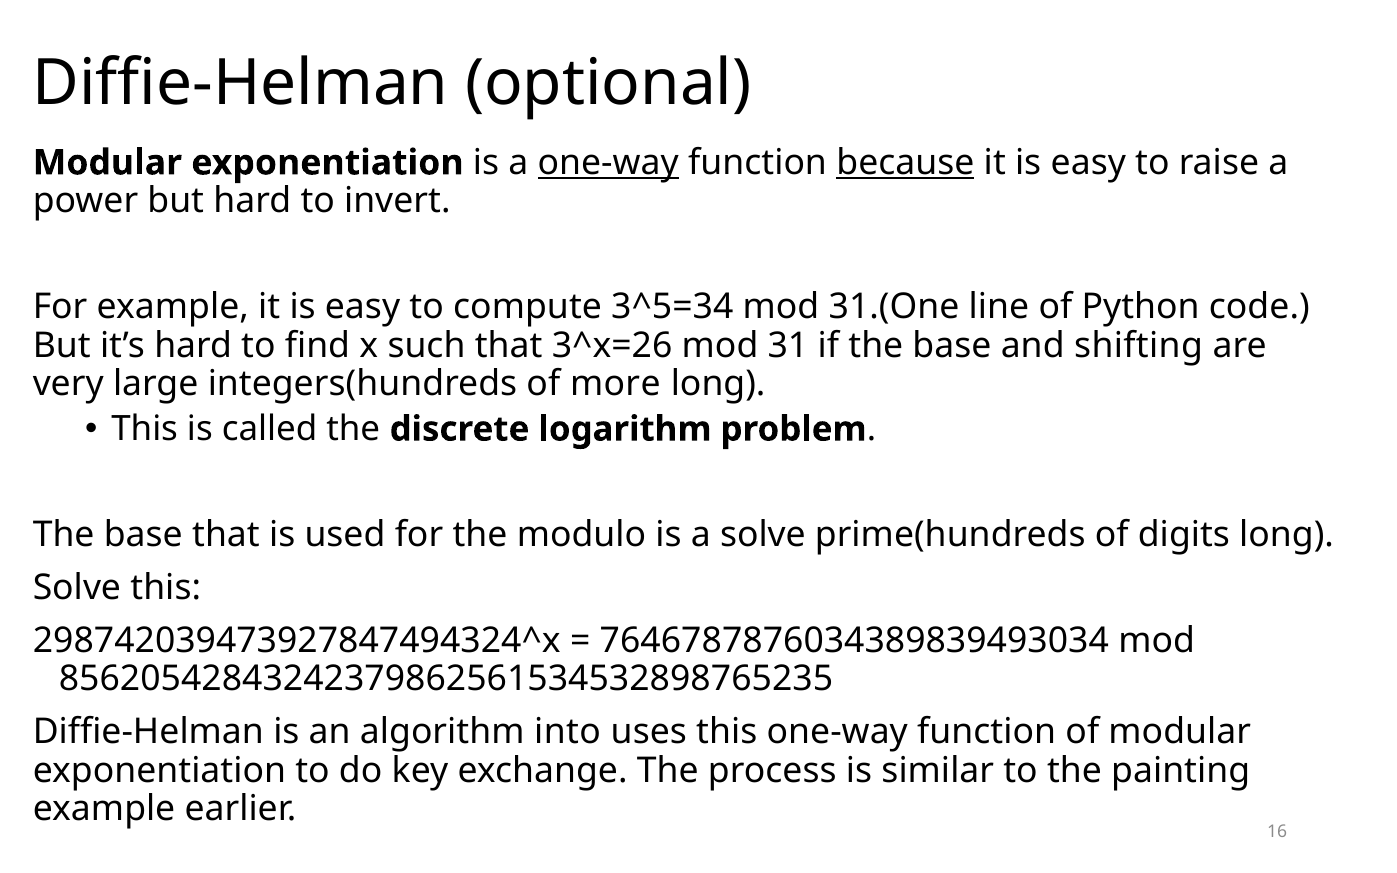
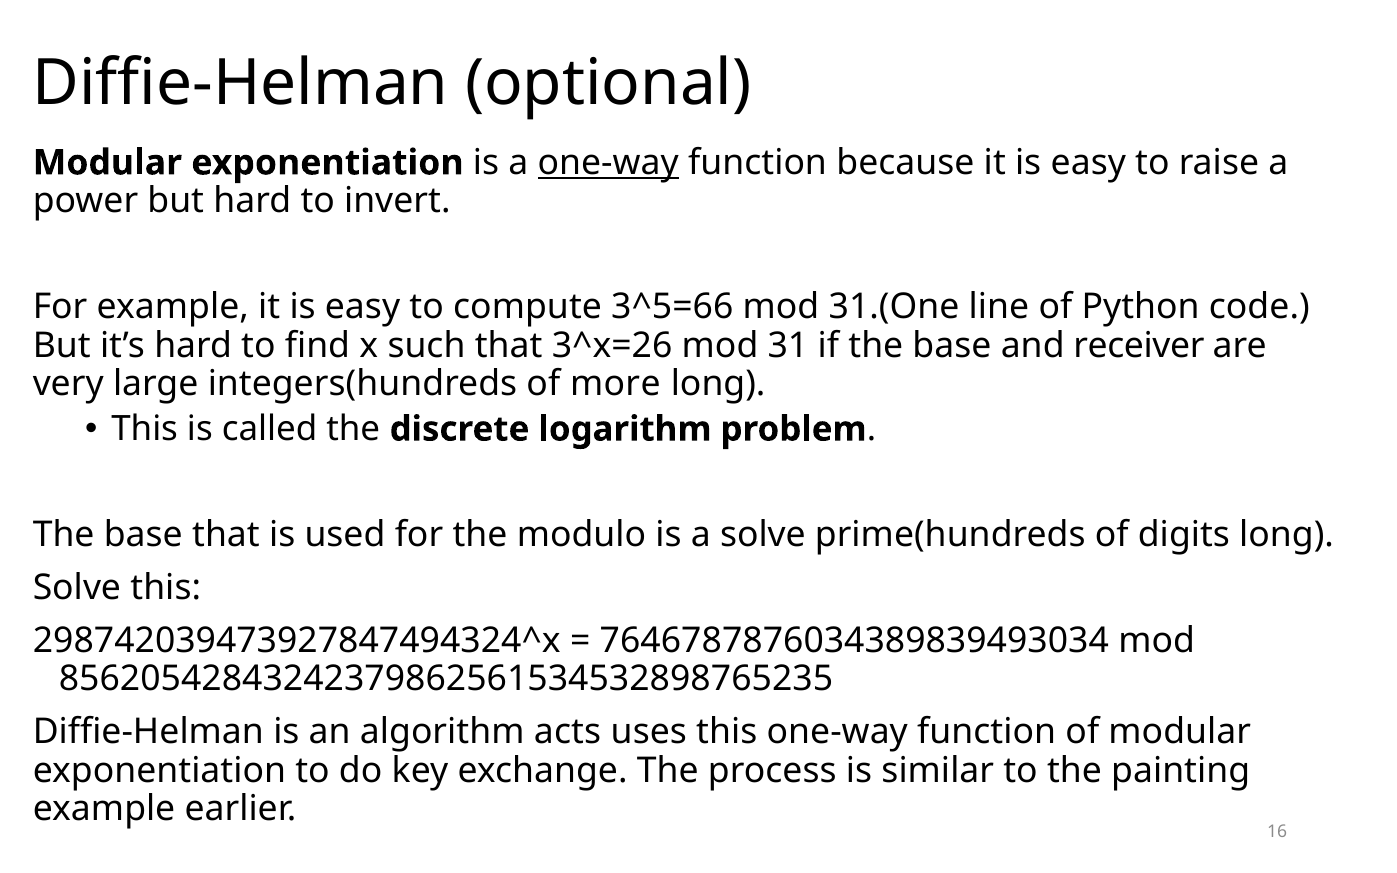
because underline: present -> none (905, 163)
3^5=34: 3^5=34 -> 3^5=66 (672, 307)
shifting: shifting -> receiver (1139, 345)
into: into -> acts (568, 732)
